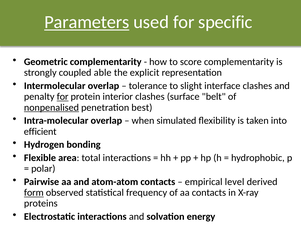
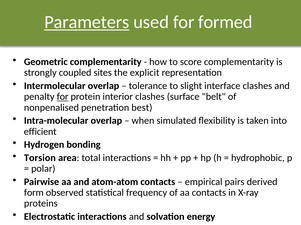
specific: specific -> formed (225, 22)
able: able -> sites (103, 73)
nonpenalised underline: present -> none (51, 108)
Flexible: Flexible -> Torsion (40, 158)
level: level -> pairs (235, 182)
form underline: present -> none (34, 193)
